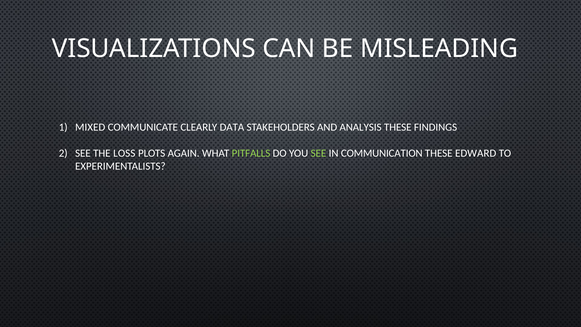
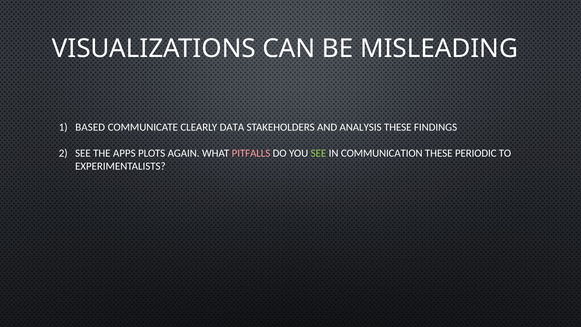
MIXED: MIXED -> BASED (90, 127)
LOSS: LOSS -> APPS (124, 153)
PITFALLS colour: light green -> pink (251, 153)
EDWARD: EDWARD -> PERIODIC (476, 153)
